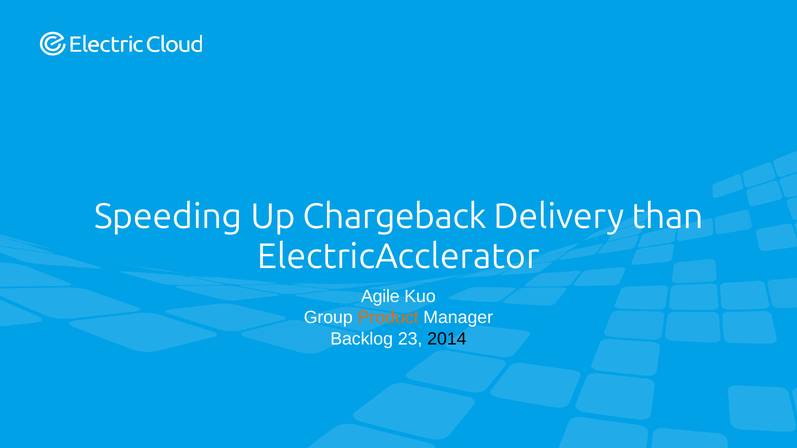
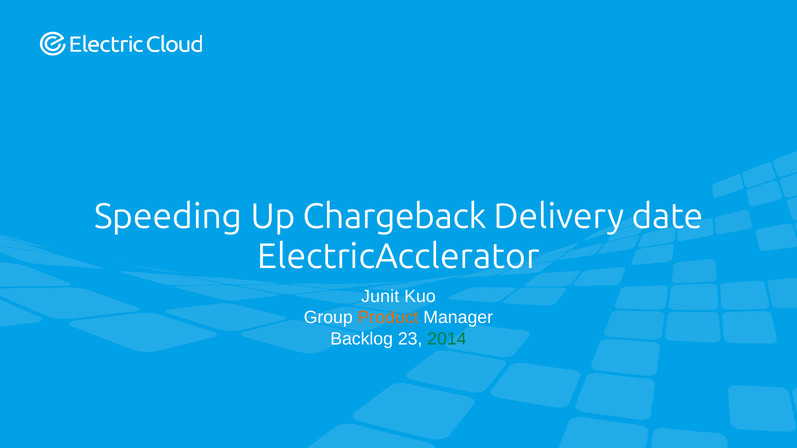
than: than -> date (668, 217)
Agile: Agile -> Junit (380, 297)
2014 colour: black -> green (447, 339)
